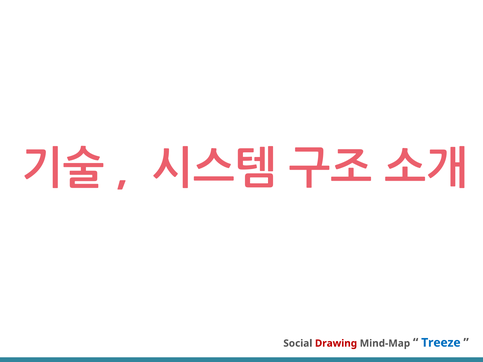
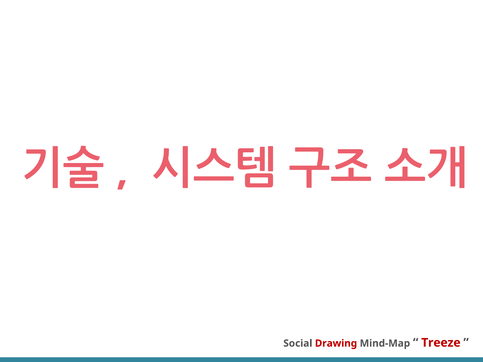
Treeze colour: blue -> red (441, 343)
